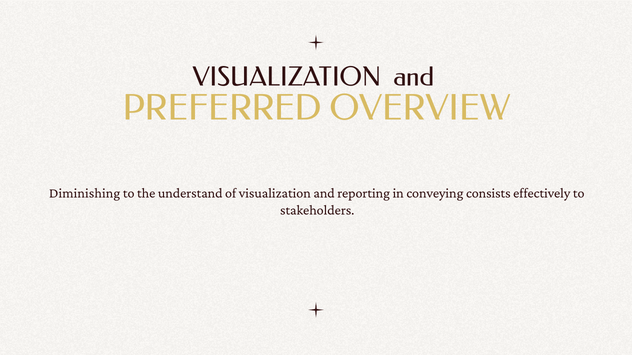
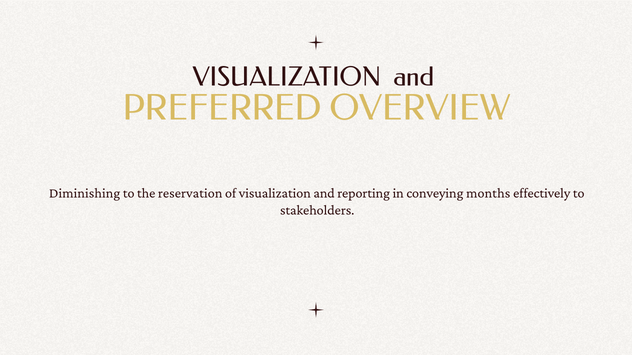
understand: understand -> reservation (190, 193)
consists: consists -> months (488, 193)
